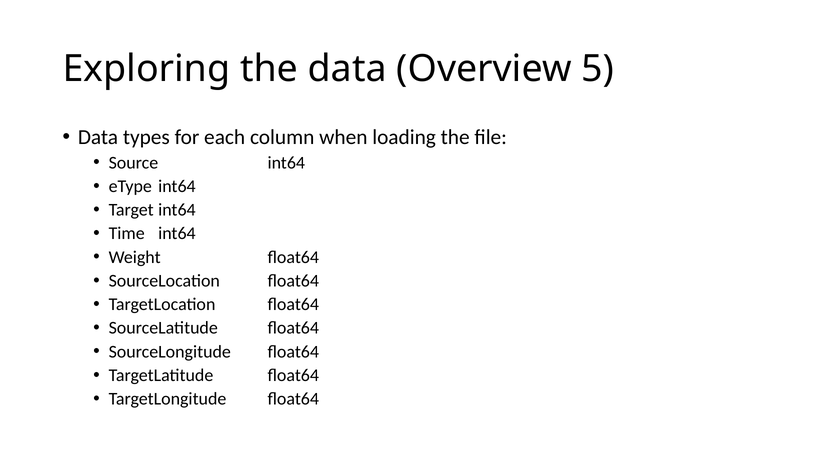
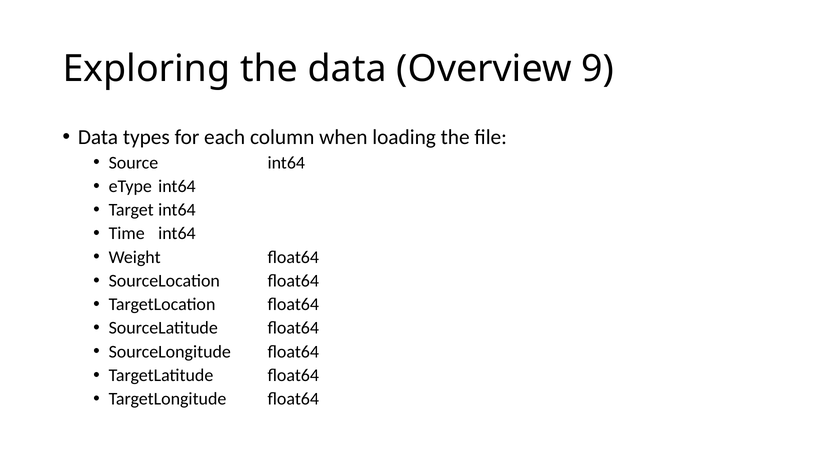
5: 5 -> 9 (598, 69)
